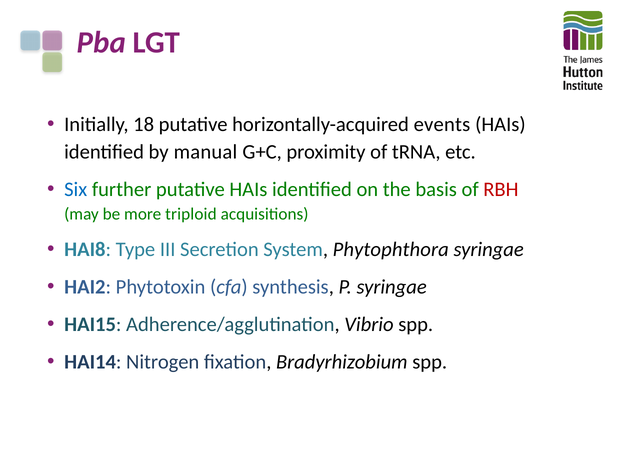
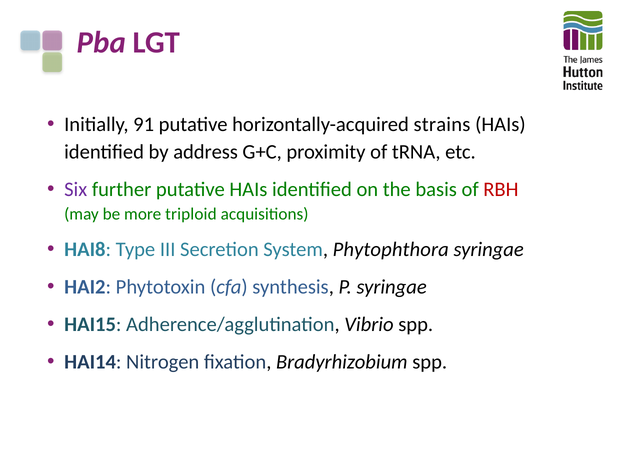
18: 18 -> 91 (144, 125)
events: events -> strains (442, 125)
manual: manual -> address (206, 152)
Six colour: blue -> purple (76, 189)
